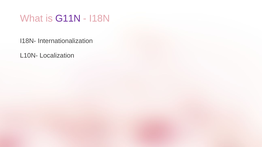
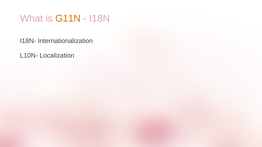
G11N colour: purple -> orange (68, 18)
